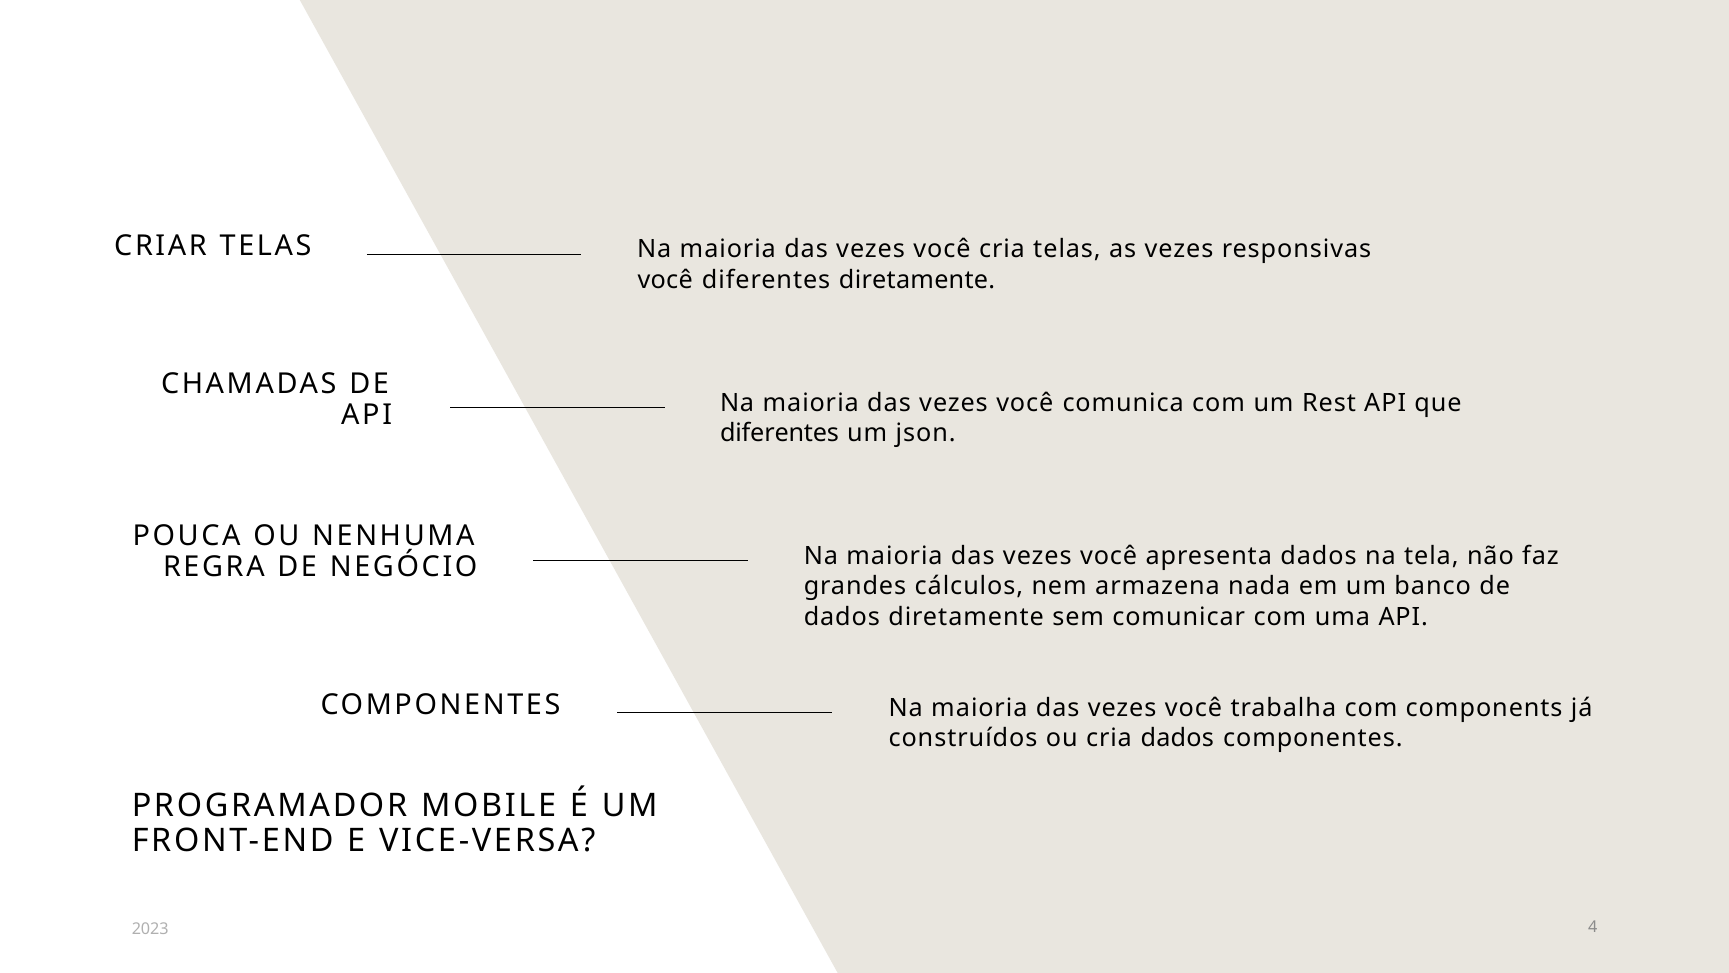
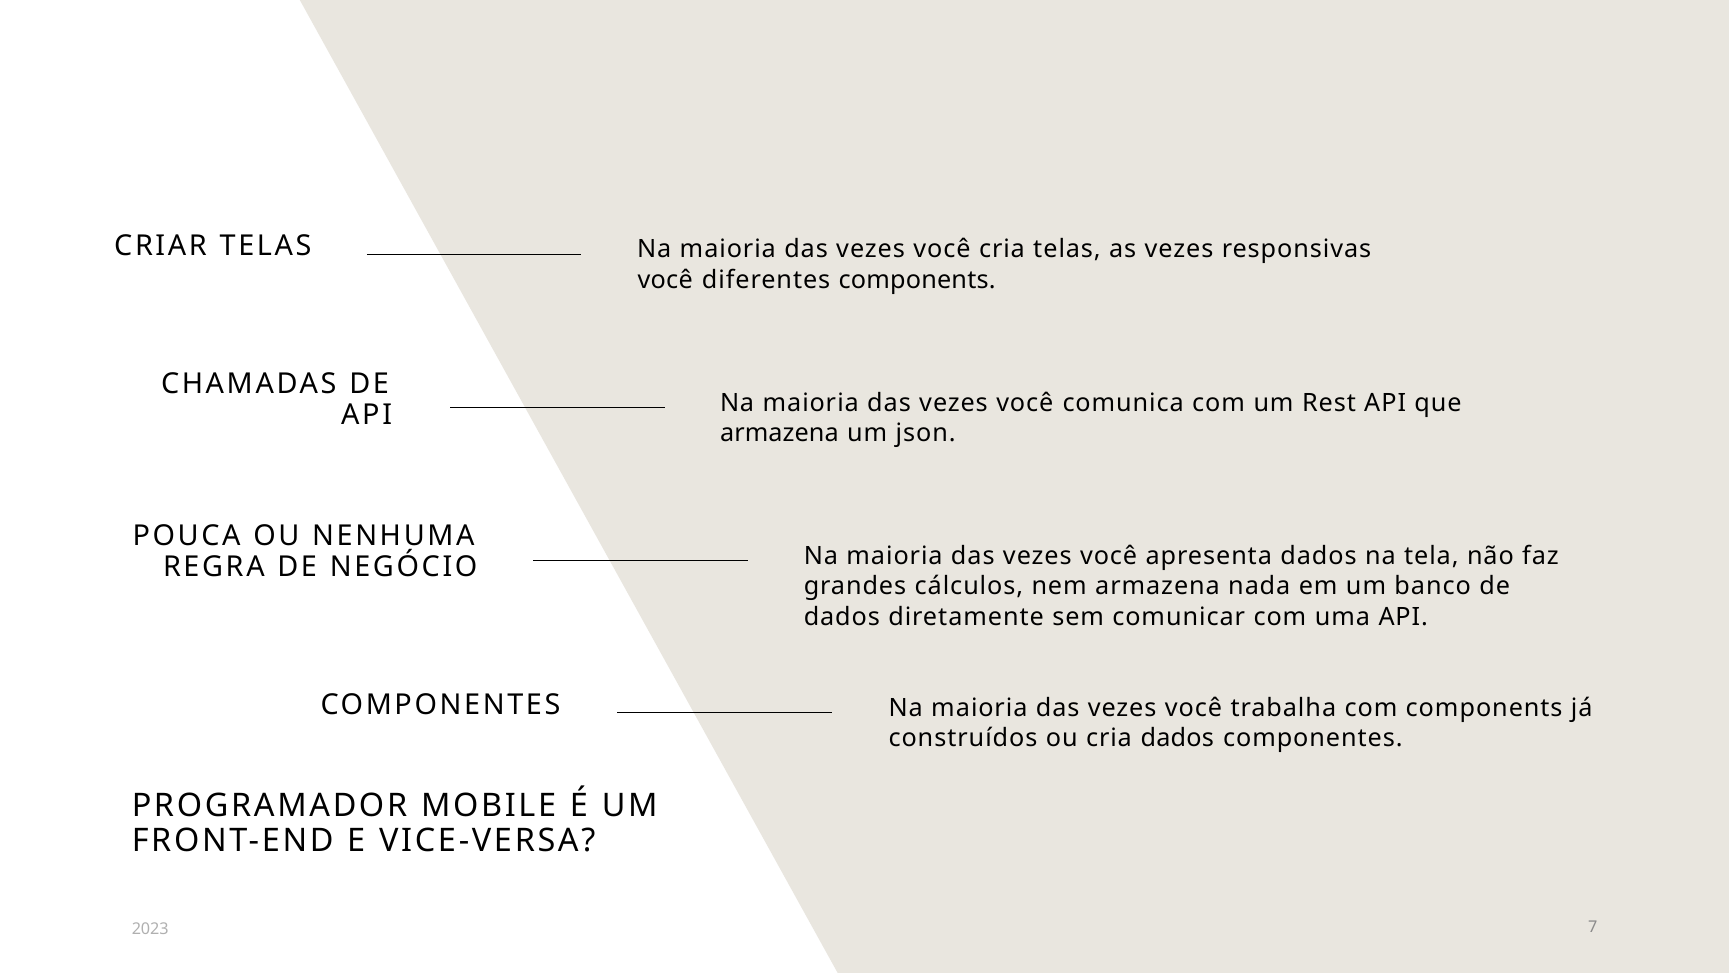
diferentes diretamente: diretamente -> components (917, 280)
diferentes: diferentes -> armazena (779, 433)
4: 4 -> 7 (1593, 927)
